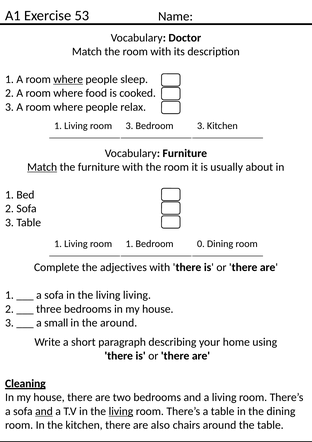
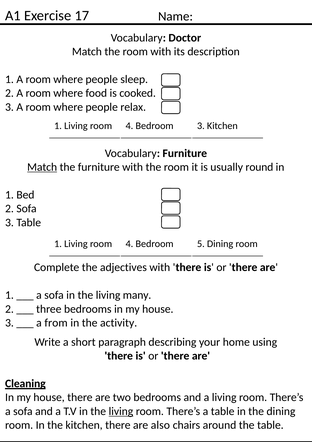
53: 53 -> 17 (82, 16)
where underline: present -> none (68, 79)
3: 3 -> 4 (129, 126)
about: about -> round (259, 167)
1: 1 -> 4 (129, 244)
0: 0 -> 5 (201, 244)
living living: living -> many (137, 295)
small: small -> from (56, 323)
the around: around -> activity (119, 323)
and underline: present -> none (44, 411)
